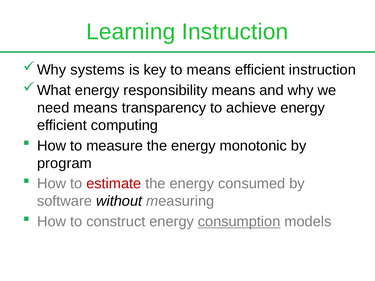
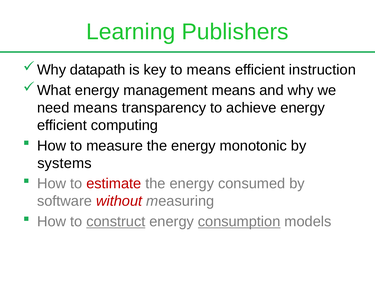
Learning Instruction: Instruction -> Publishers (235, 32)
systems: systems -> datapath (98, 70)
responsibility: responsibility -> management (166, 90)
program: program -> systems (64, 163)
without colour: black -> red (119, 201)
construct underline: none -> present (116, 222)
